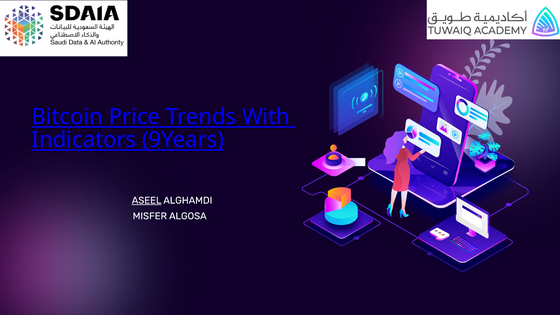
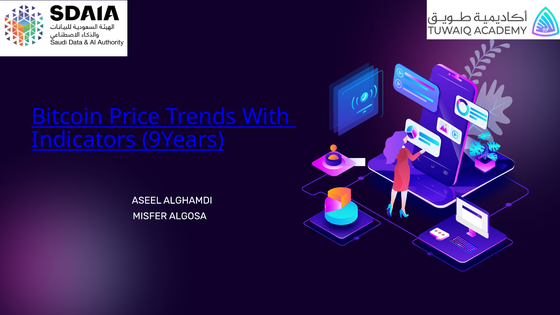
ASEEL underline: present -> none (147, 200)
